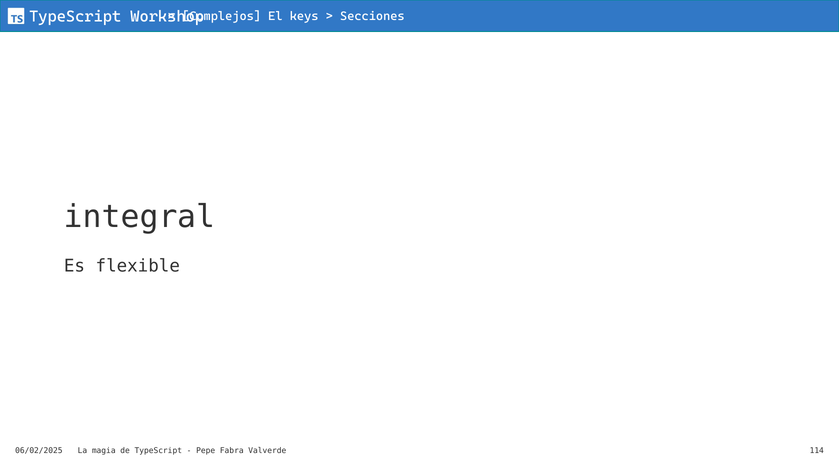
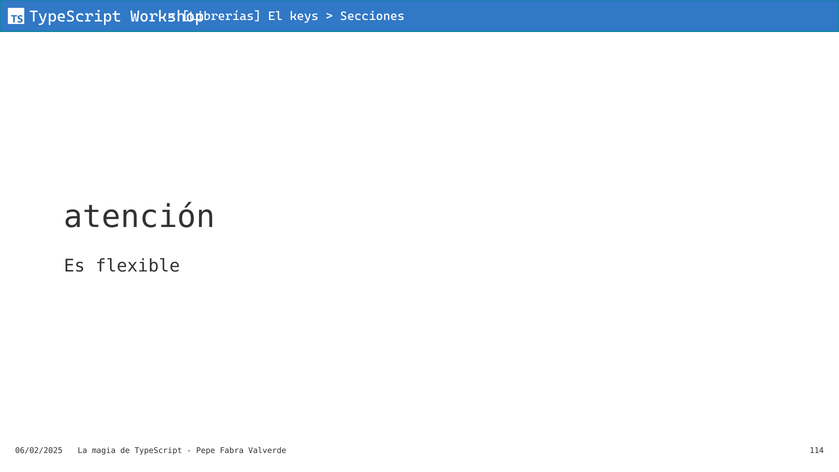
Complejos: Complejos -> Librerías (222, 16)
integral: integral -> atención (140, 217)
